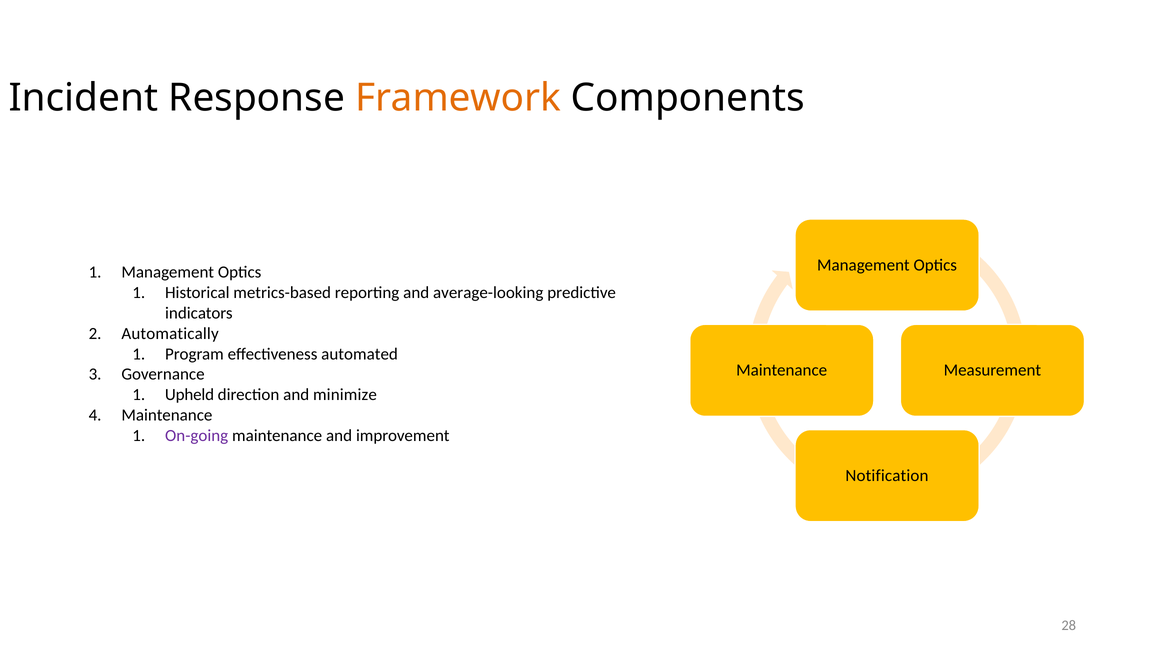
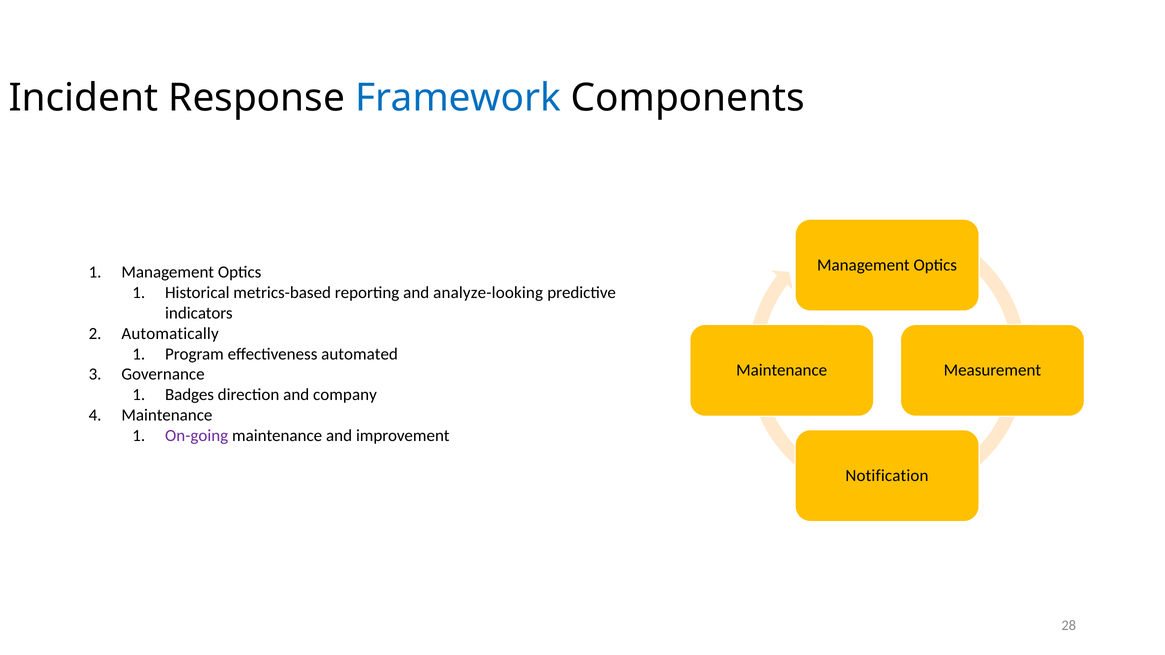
Framework colour: orange -> blue (458, 98)
average-looking: average-looking -> analyze-looking (488, 293)
Upheld: Upheld -> Badges (190, 395)
minimize: minimize -> company (345, 395)
